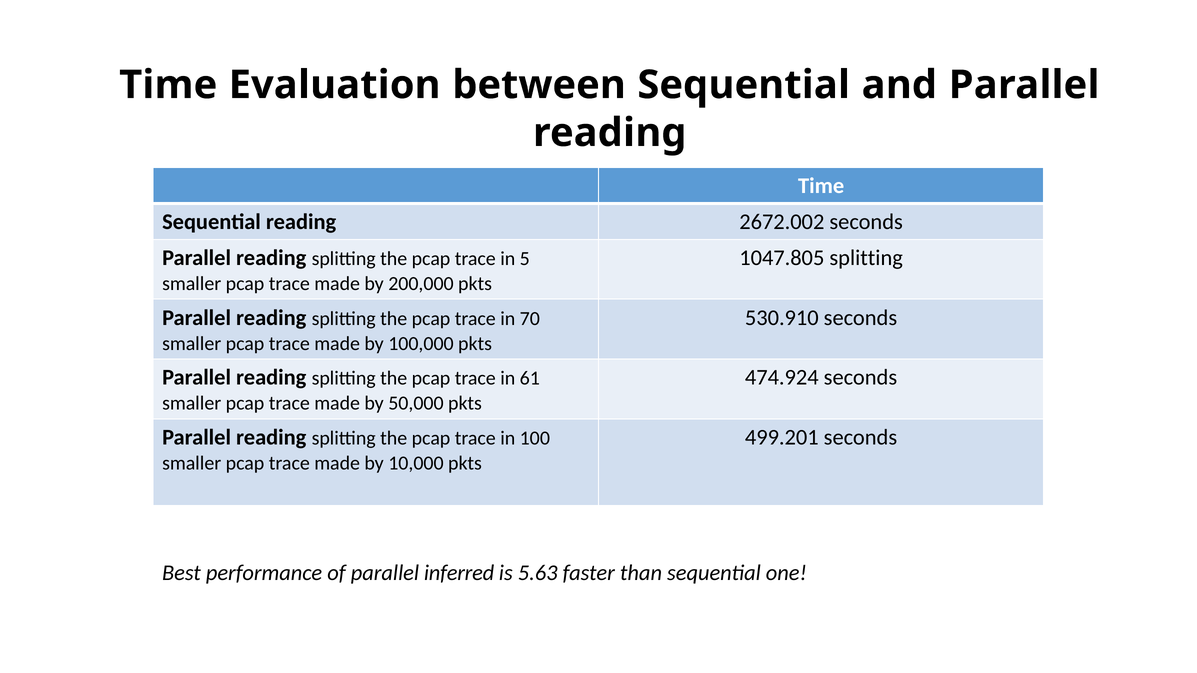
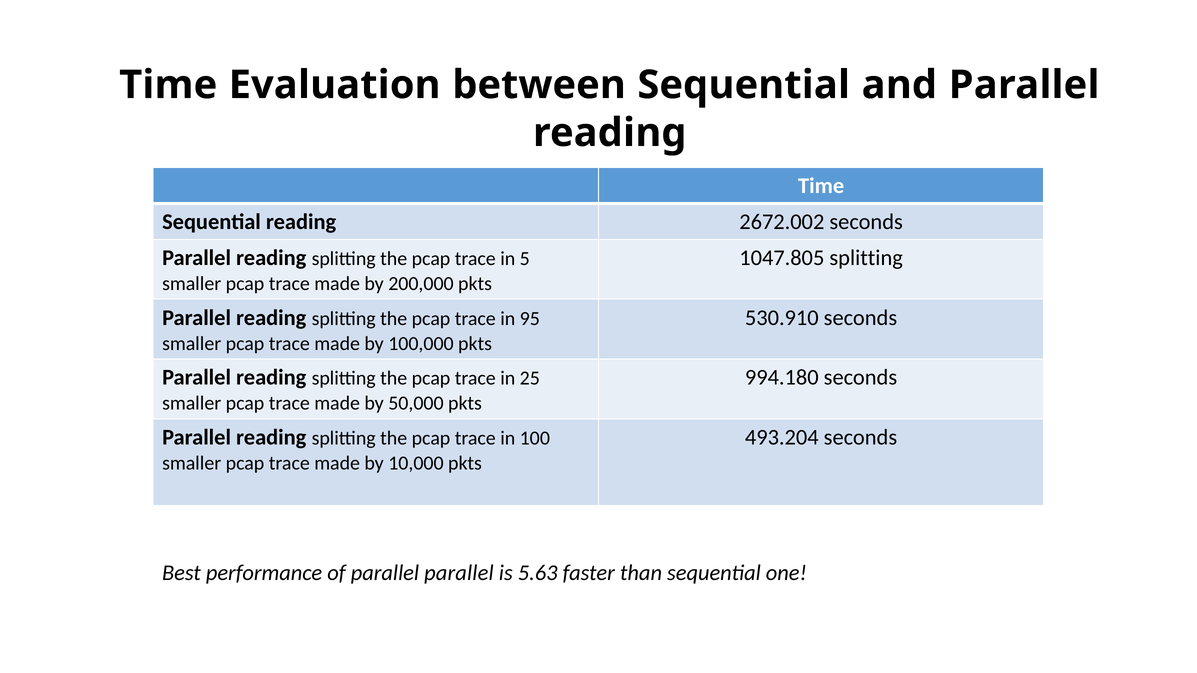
70: 70 -> 95 (530, 319)
61: 61 -> 25 (530, 378)
474.924: 474.924 -> 994.180 (782, 378)
499.201: 499.201 -> 493.204 (782, 438)
parallel inferred: inferred -> parallel (459, 573)
